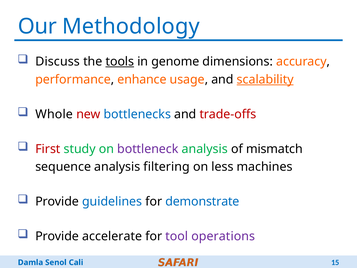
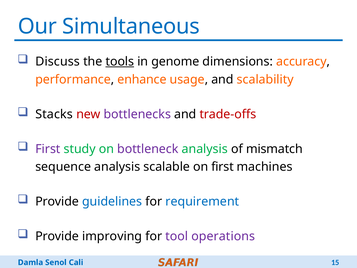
Methodology: Methodology -> Simultaneous (131, 26)
scalability underline: present -> none (265, 79)
Whole: Whole -> Stacks (54, 114)
bottlenecks colour: blue -> purple (137, 114)
First colour: red -> purple (48, 149)
filtering: filtering -> scalable (167, 167)
on less: less -> first (223, 167)
demonstrate: demonstrate -> requirement (202, 201)
accelerate: accelerate -> improving (112, 236)
